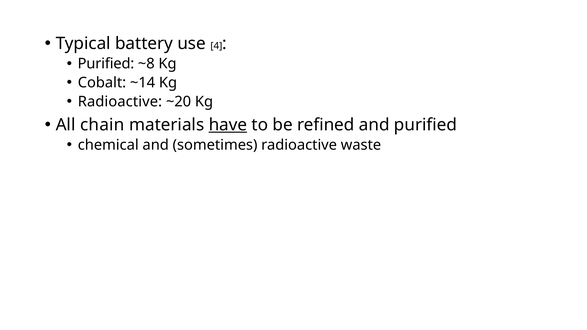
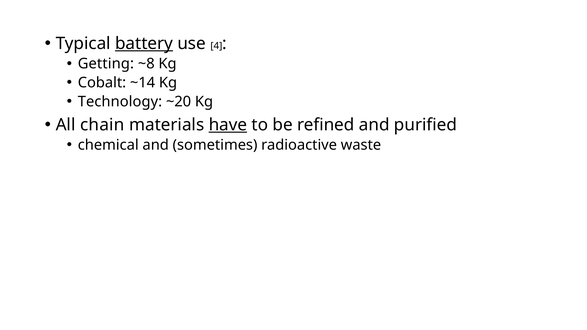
battery underline: none -> present (144, 44)
Purified: Purified -> Getting (106, 64)
Radioactive: Radioactive -> Technology (120, 102)
